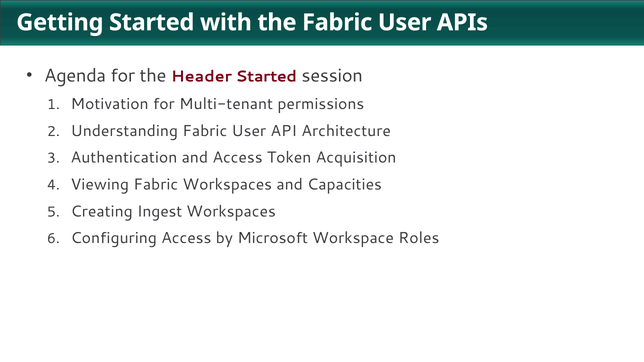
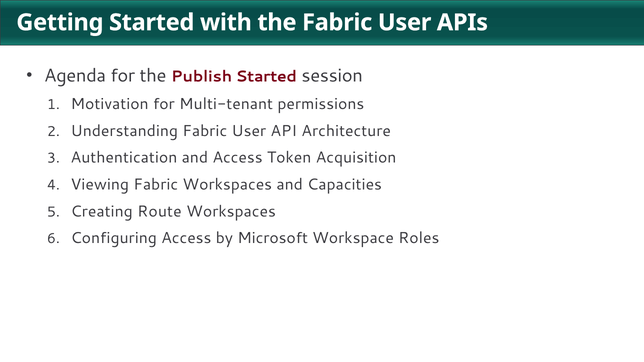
Header: Header -> Publish (202, 77)
Ingest: Ingest -> Route (159, 212)
